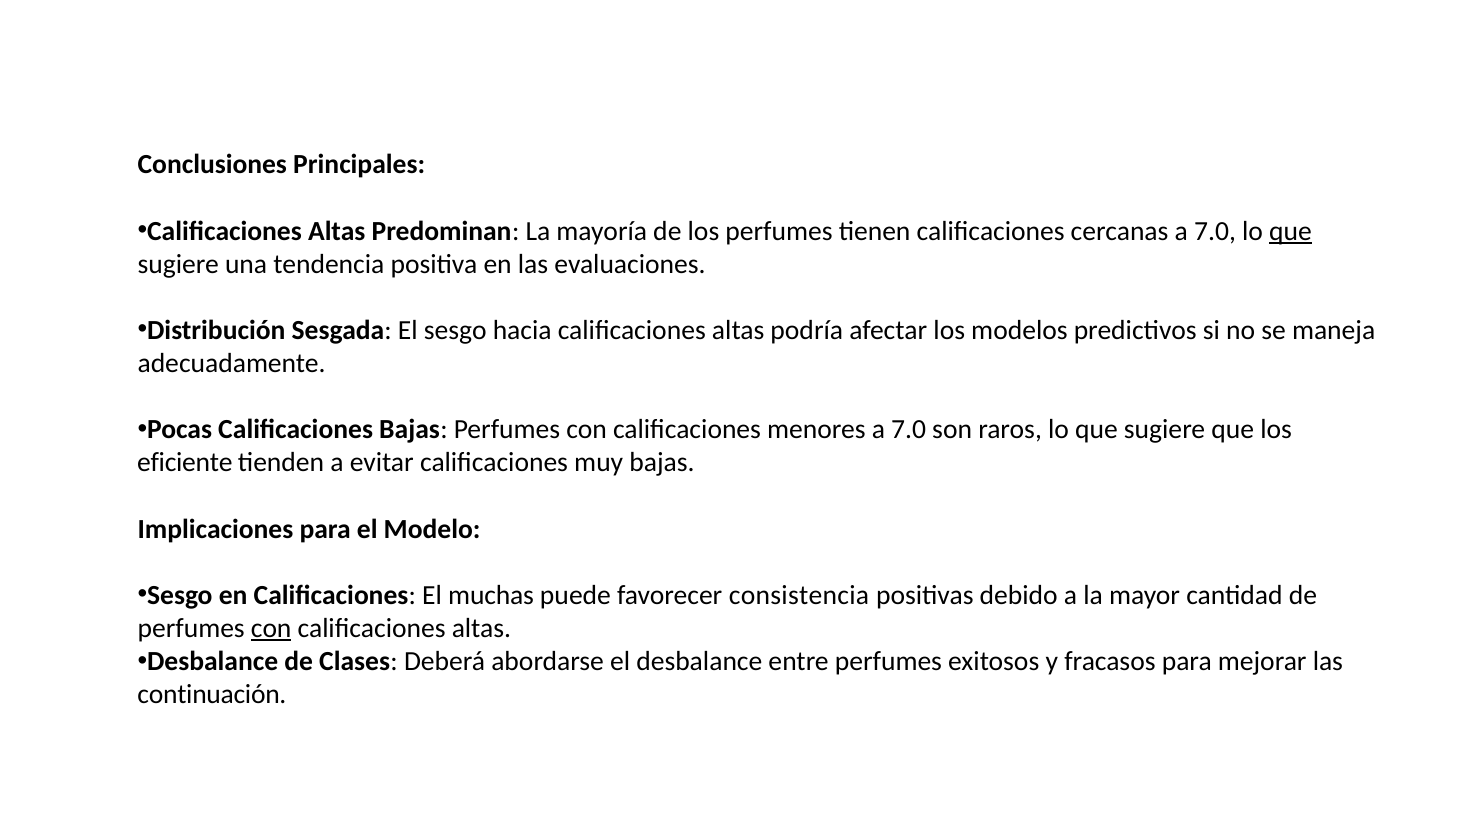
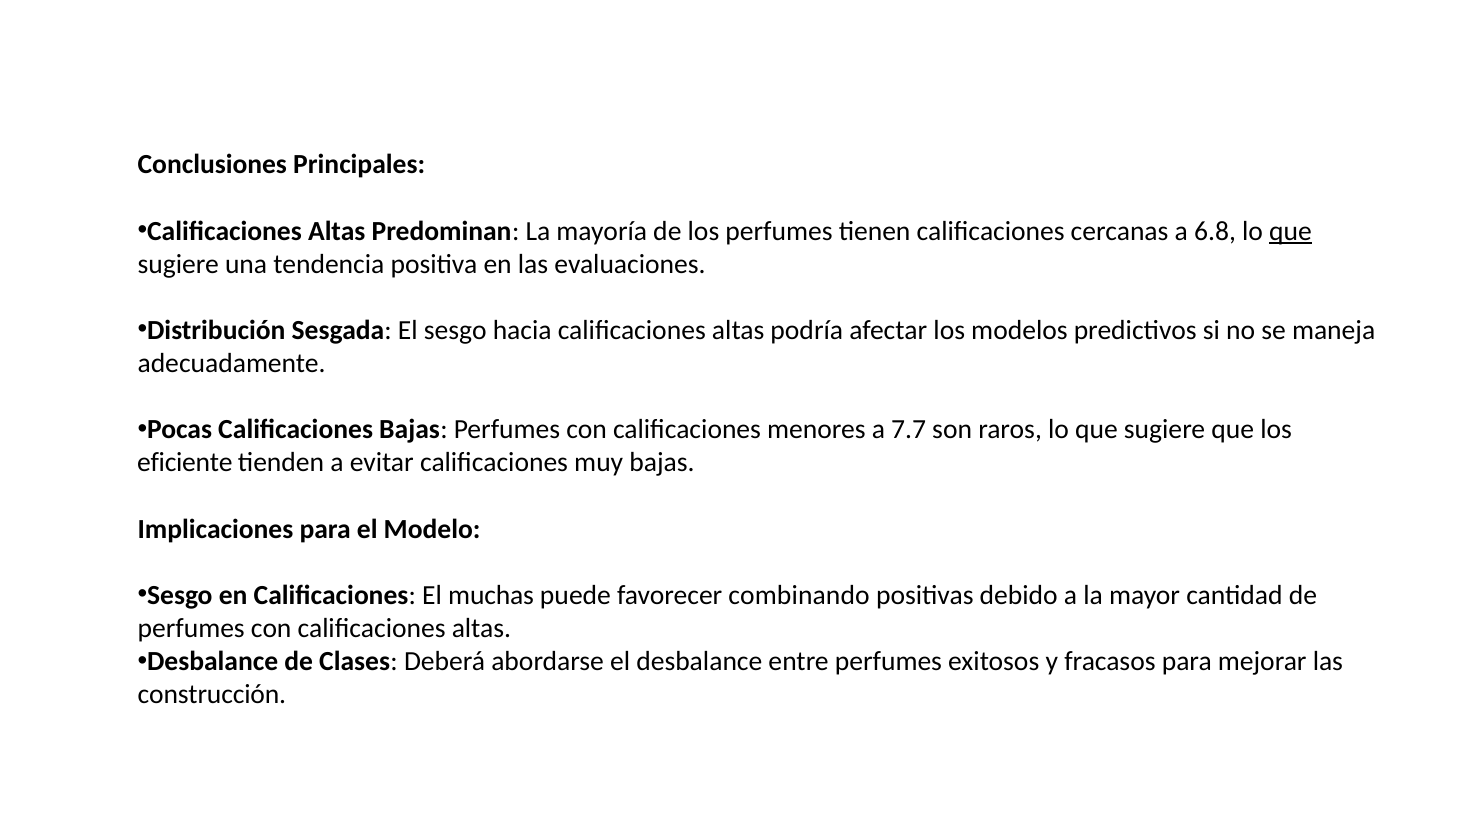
cercanas a 7.0: 7.0 -> 6.8 (1215, 231)
menores a 7.0: 7.0 -> 7.7 (909, 429)
consistencia: consistencia -> combinando (799, 595)
con underline: present -> none (271, 628)
continuación: continuación -> construcción (212, 694)
